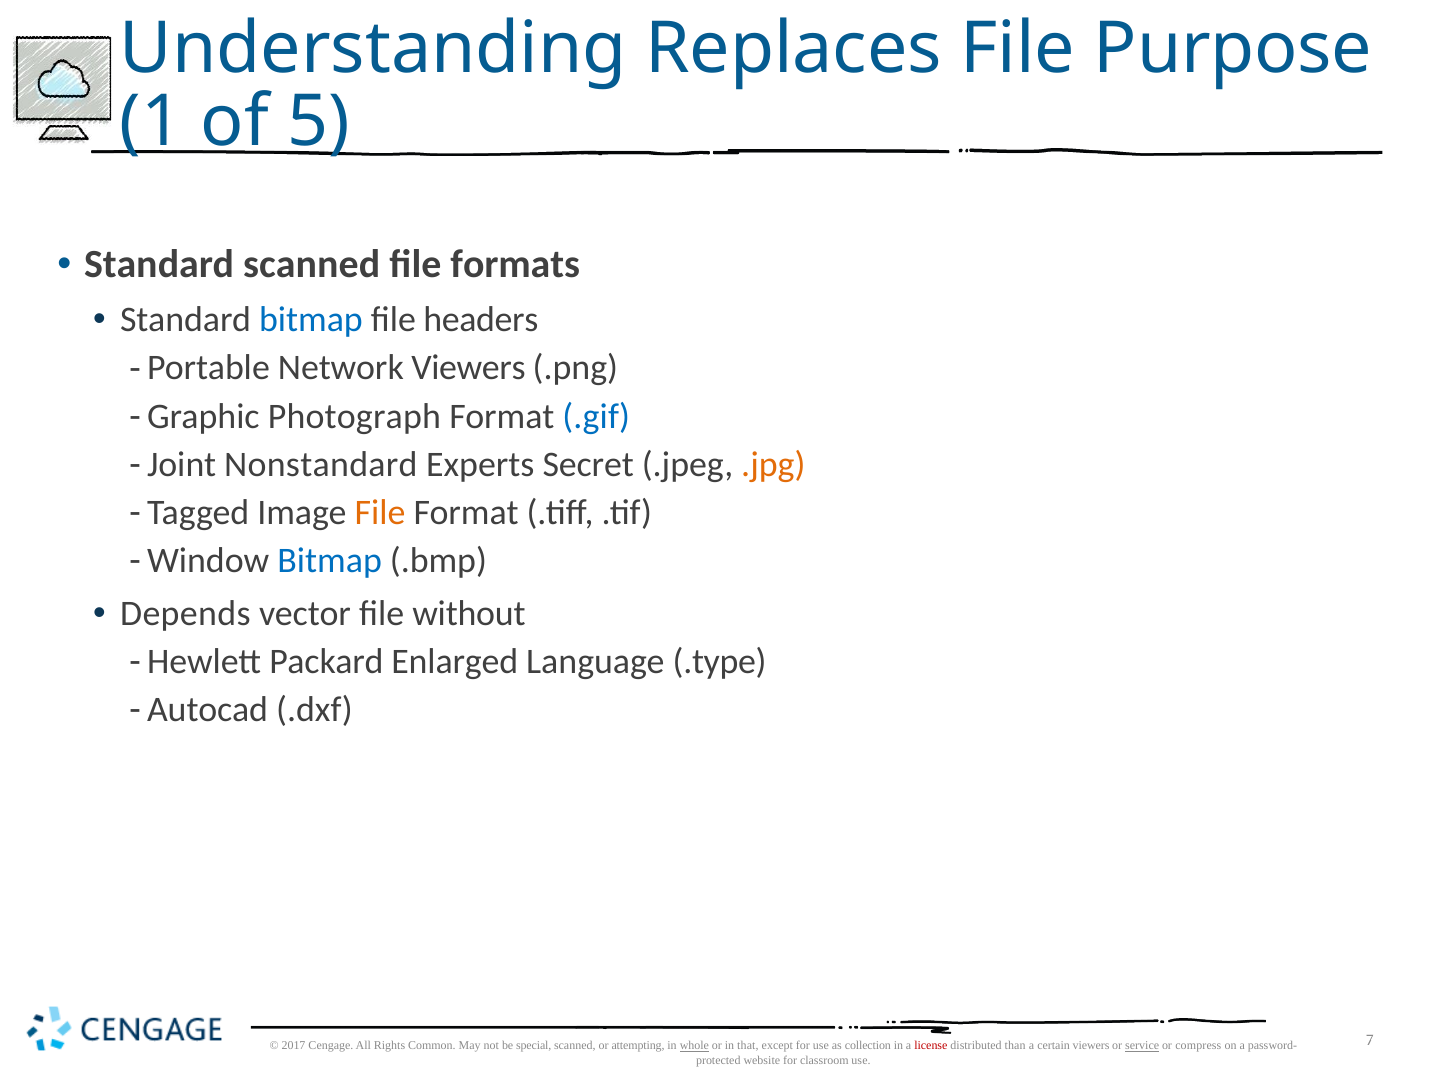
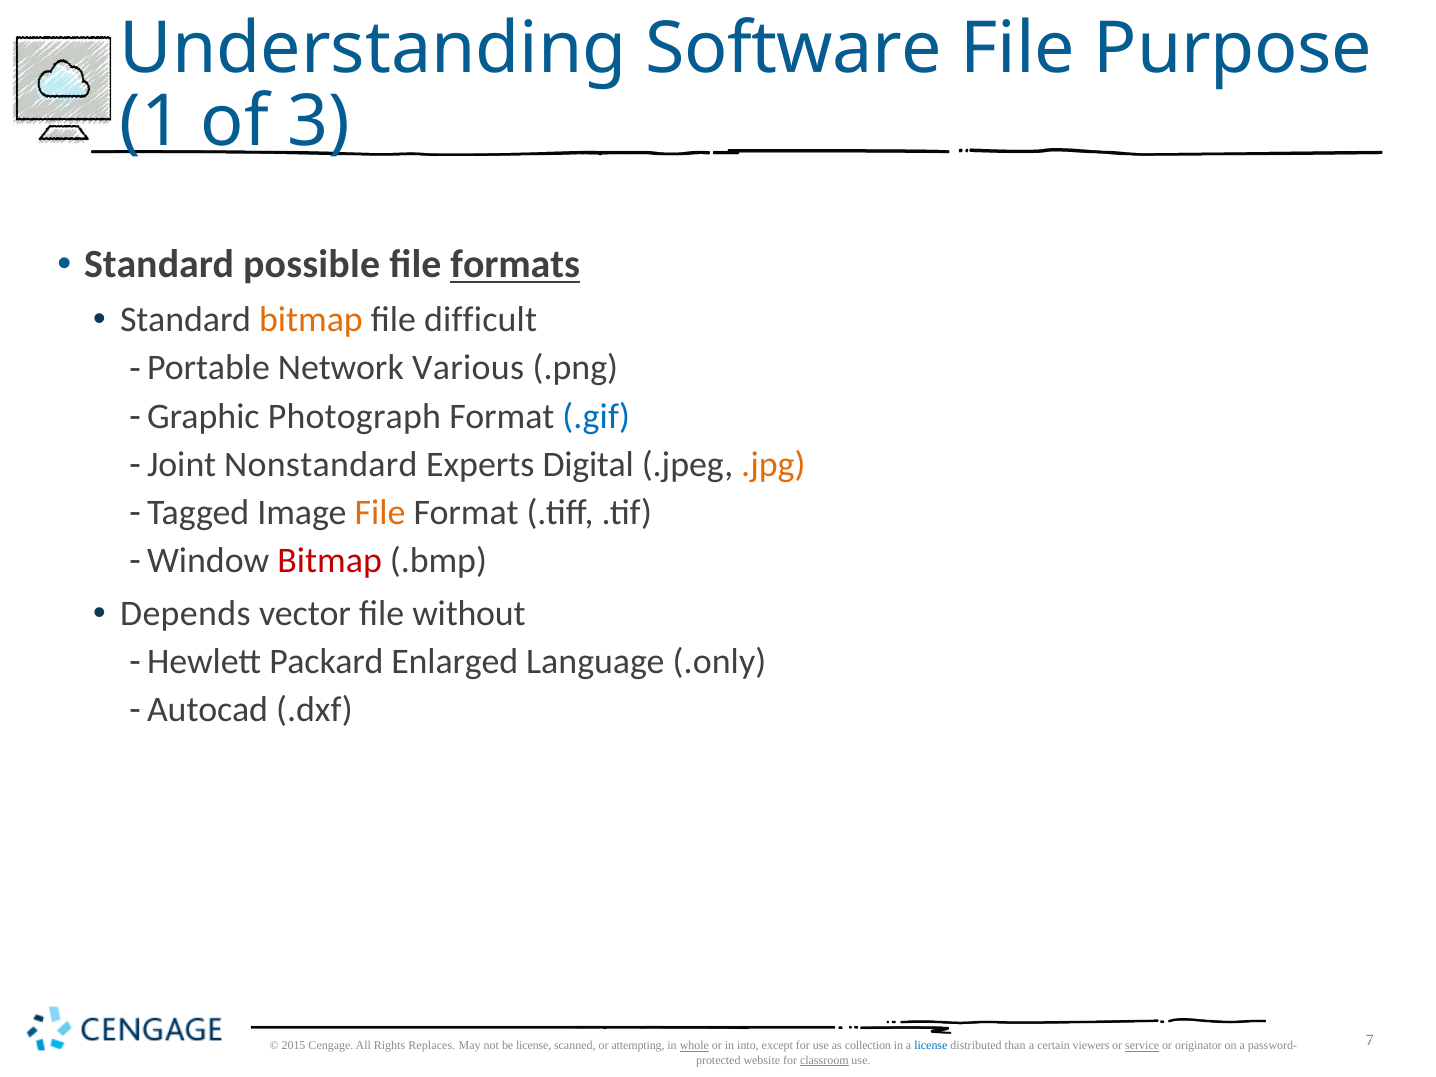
Replaces: Replaces -> Software (794, 49)
5: 5 -> 3 (319, 122)
Standard scanned: scanned -> possible (312, 265)
formats underline: none -> present (515, 265)
bitmap colour: blue -> orange (311, 320)
headers: headers -> difficult (481, 320)
Network Viewers: Viewers -> Various (468, 368)
Secret: Secret -> Digital (588, 464)
Bitmap colour: blue -> red (330, 561)
.type: .type -> .only (719, 662)
2017: 2017 -> 2015 (294, 1046)
Common: Common -> Replaces (432, 1046)
be special: special -> license (534, 1046)
that: that -> into (748, 1046)
license colour: red -> blue (931, 1046)
compress: compress -> originator (1198, 1046)
classroom underline: none -> present (824, 1060)
